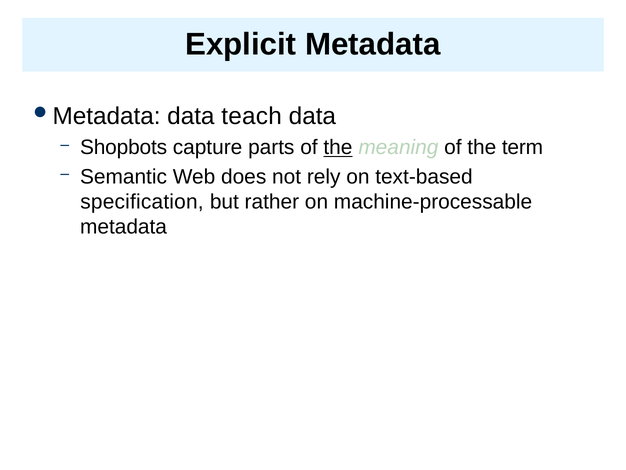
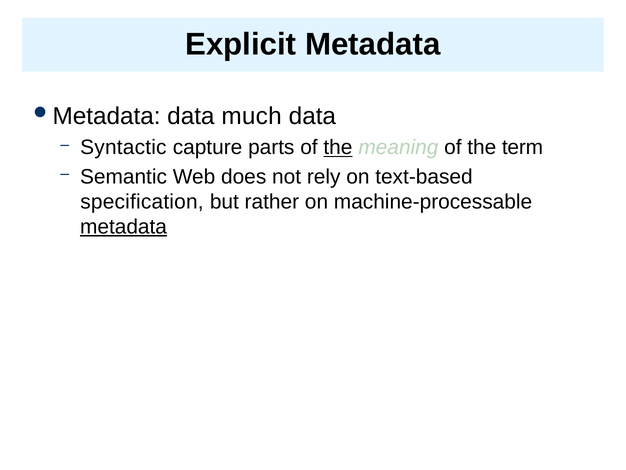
teach: teach -> much (252, 116)
Shopbots: Shopbots -> Syntactic (123, 147)
metadata underline: none -> present (124, 227)
